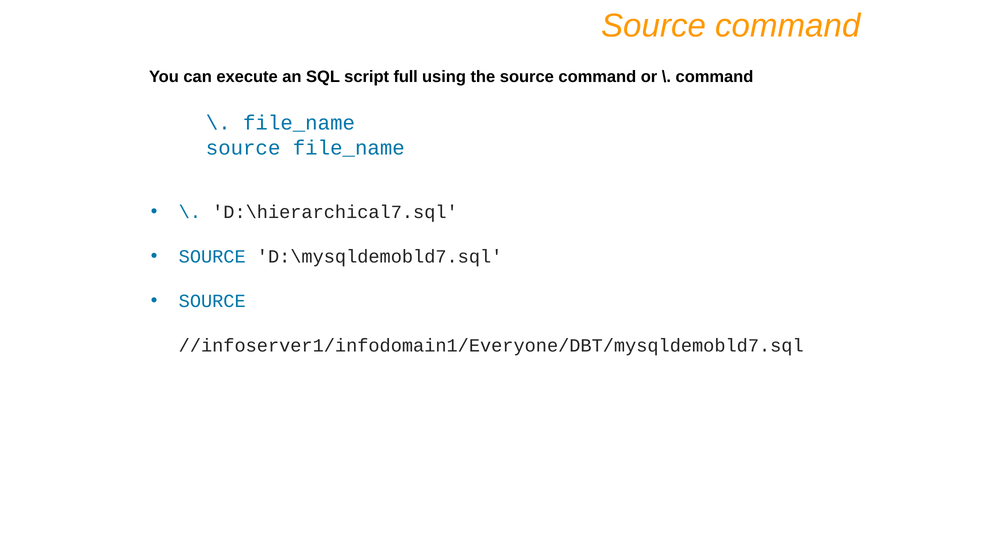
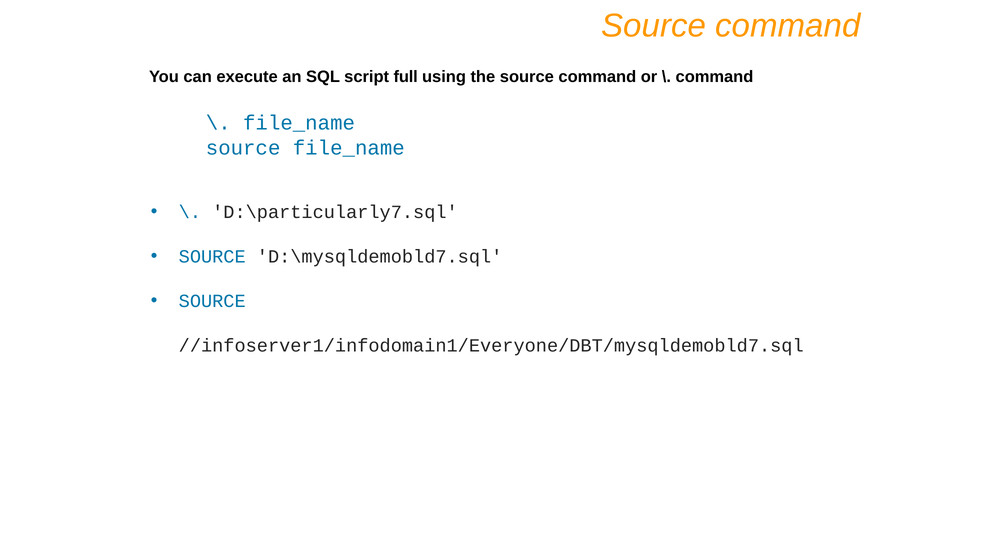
D:\hierarchical7.sql: D:\hierarchical7.sql -> D:\particularly7.sql (335, 212)
